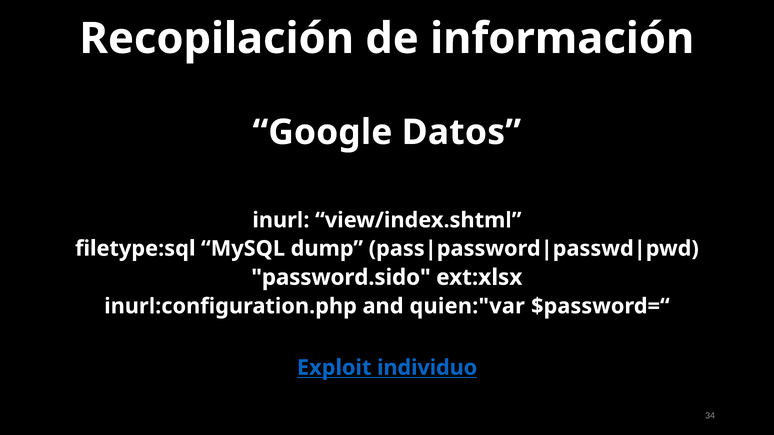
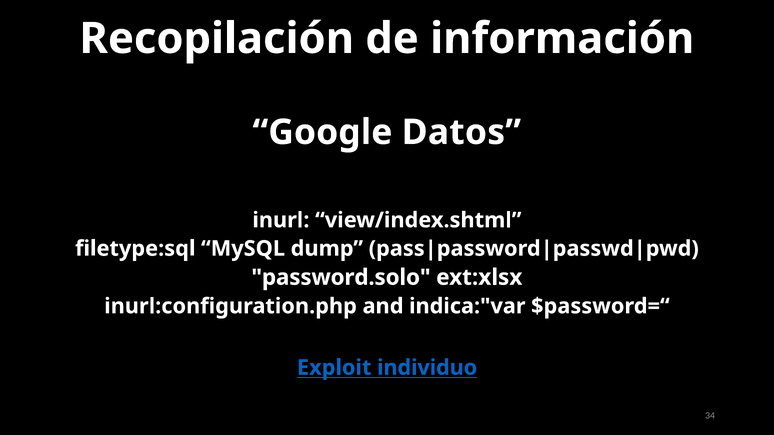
password.sido: password.sido -> password.solo (341, 278)
quien:"var: quien:"var -> indica:"var (467, 306)
